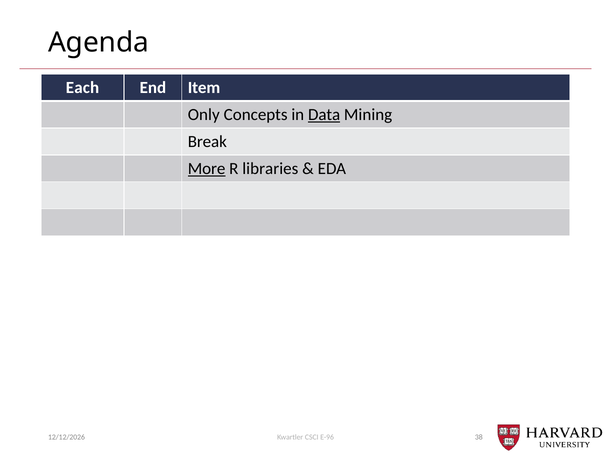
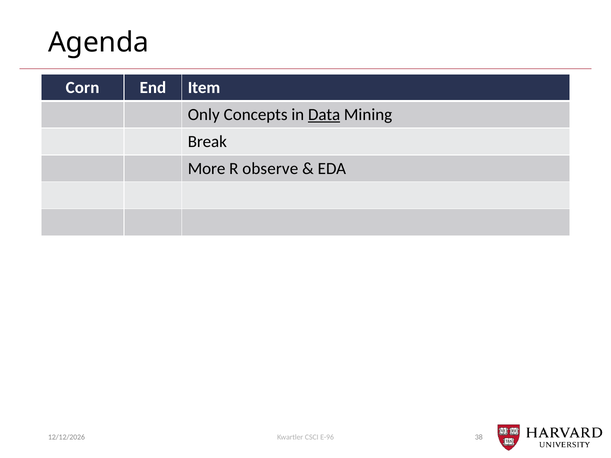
Each: Each -> Corn (83, 88)
More underline: present -> none (207, 169)
libraries: libraries -> observe (270, 169)
